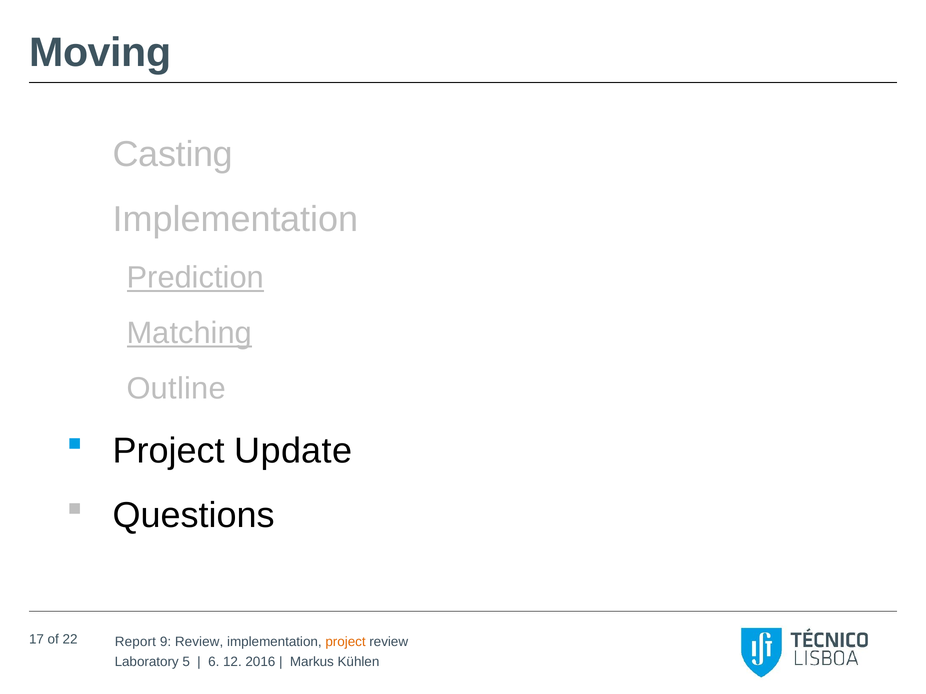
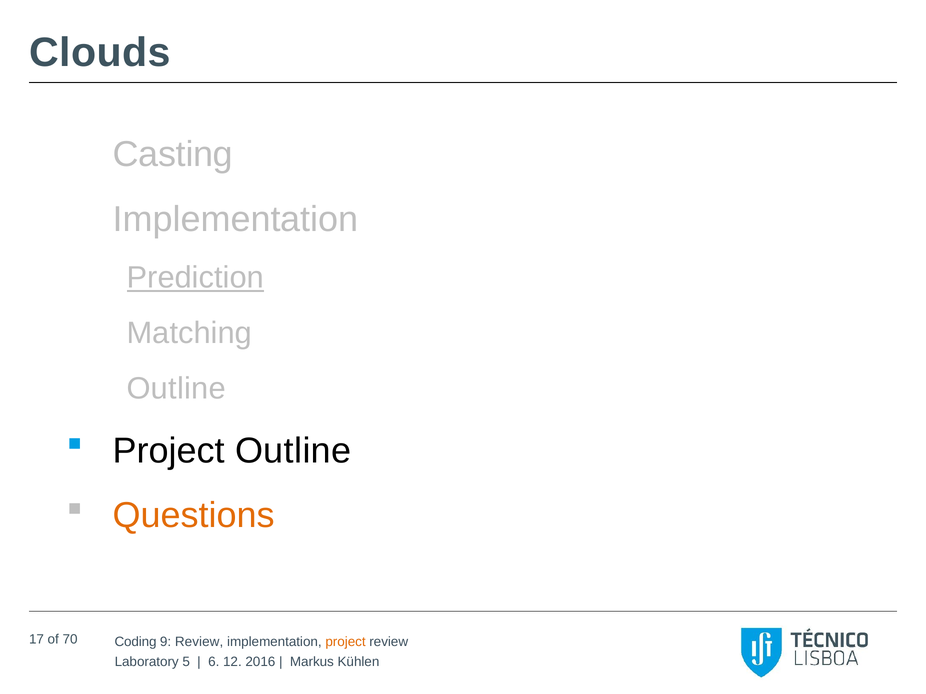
Moving: Moving -> Clouds (100, 53)
Matching underline: present -> none (189, 333)
Project Update: Update -> Outline (293, 451)
Questions colour: black -> orange (194, 516)
22: 22 -> 70 (70, 640)
Report: Report -> Coding (136, 642)
